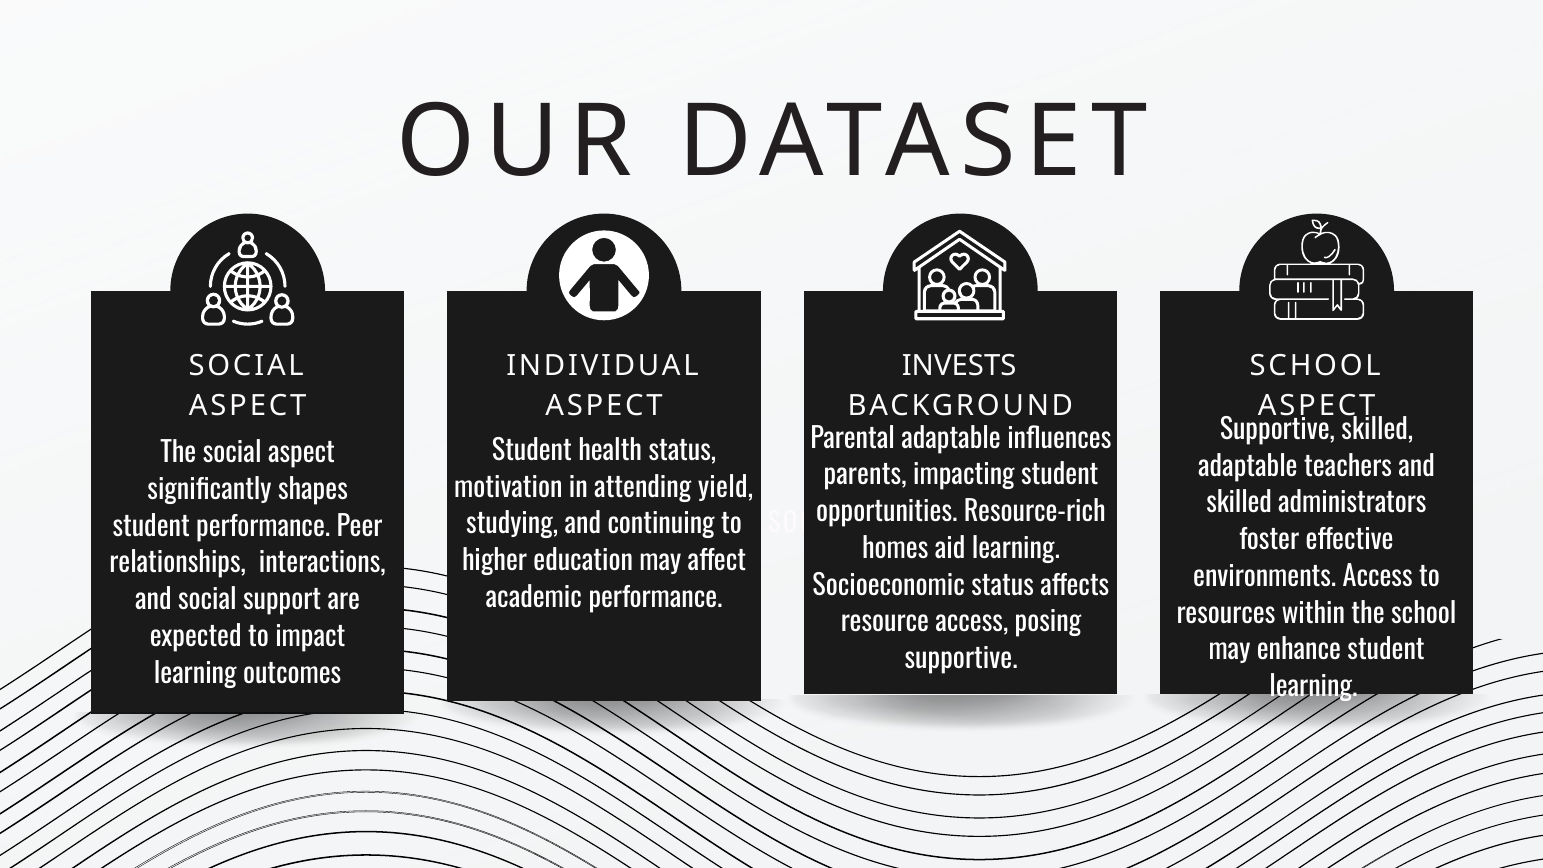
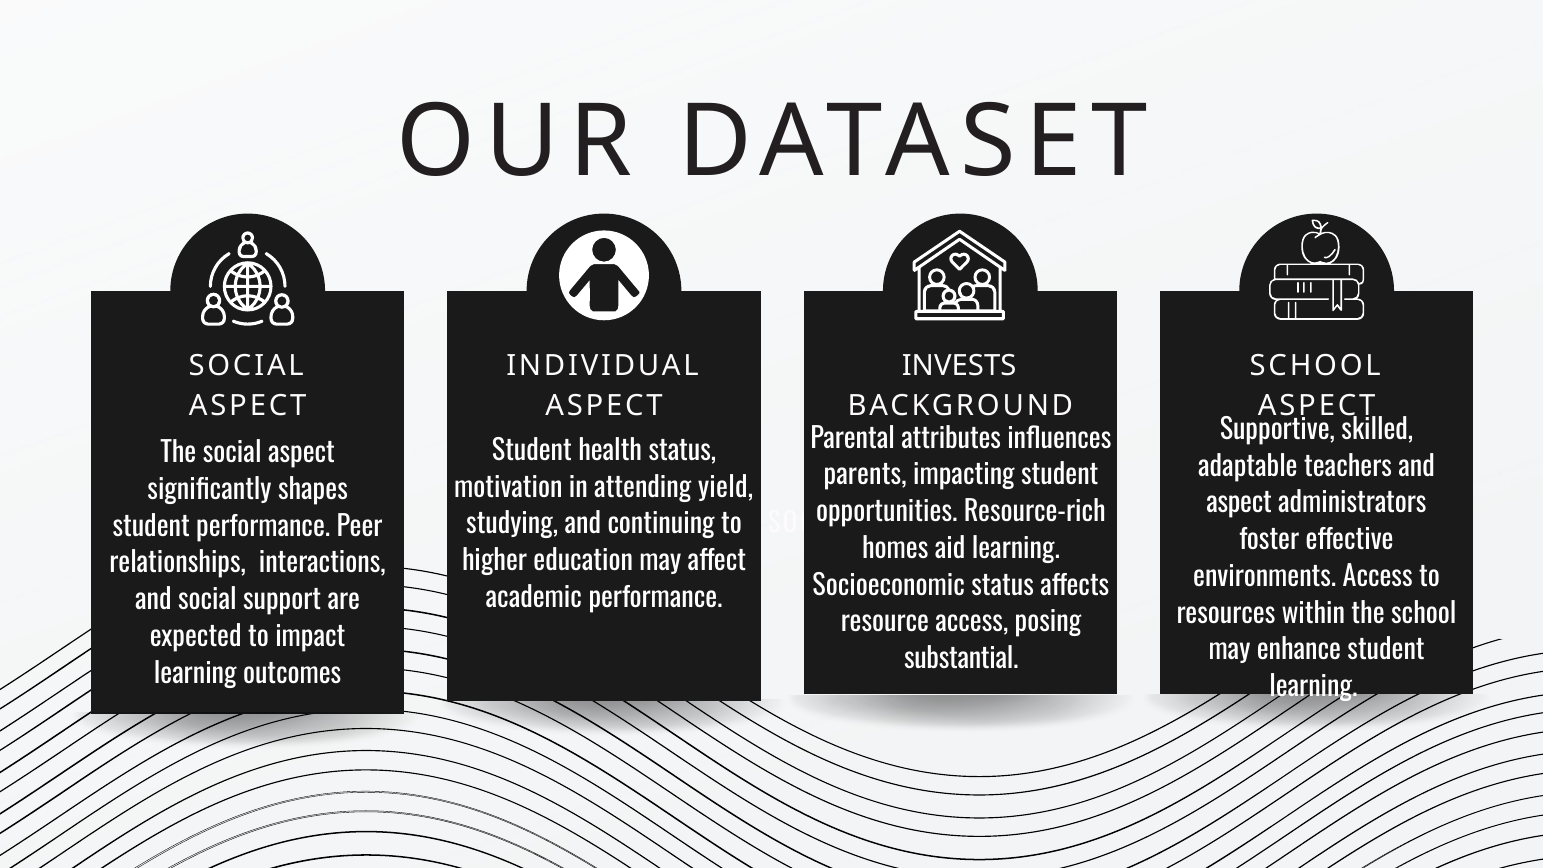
Parental adaptable: adaptable -> attributes (951, 439)
skilled: skilled -> aspect (1239, 504)
supportive: supportive -> substantial (961, 659)
